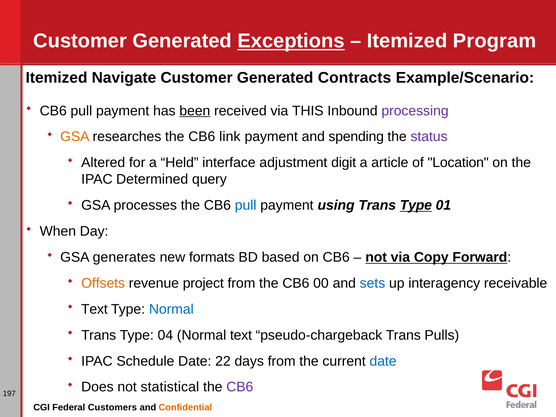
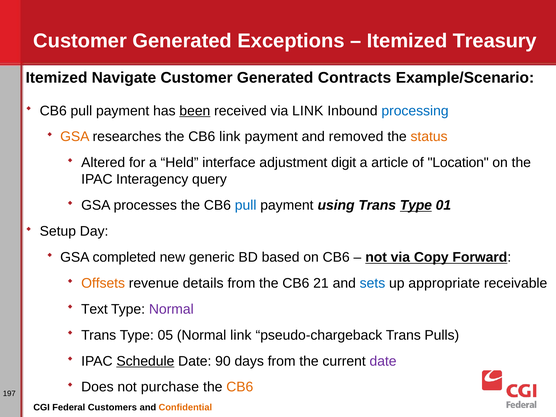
Exceptions underline: present -> none (291, 41)
Program: Program -> Treasury (495, 41)
via THIS: THIS -> LINK (308, 111)
processing colour: purple -> blue (415, 111)
spending: spending -> removed (356, 137)
status colour: purple -> orange (429, 137)
Determined: Determined -> Interagency (152, 179)
When: When -> Setup (58, 231)
generates: generates -> completed (124, 257)
formats: formats -> generic (212, 257)
project: project -> details (203, 283)
00: 00 -> 21 (321, 283)
interagency: interagency -> appropriate (444, 283)
Normal colour: blue -> purple (171, 309)
04: 04 -> 05 (165, 335)
Normal text: text -> link (241, 335)
Schedule underline: none -> present (145, 361)
22: 22 -> 90 (223, 361)
date colour: blue -> purple (383, 361)
statistical: statistical -> purchase (170, 387)
CB6 colour: purple -> orange (240, 387)
